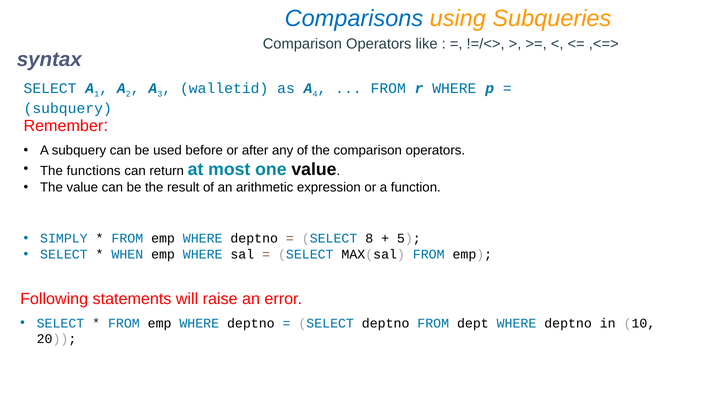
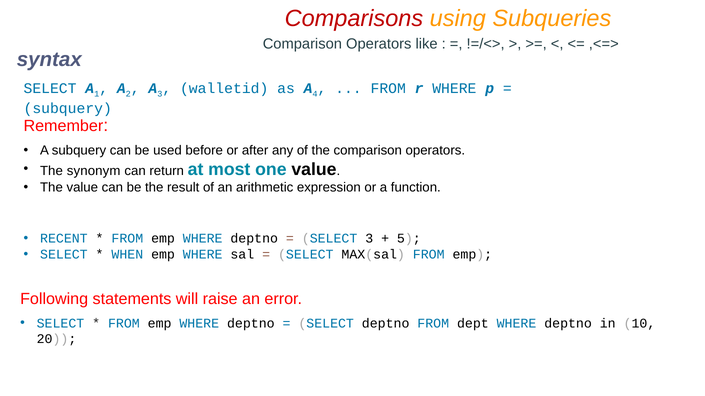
Comparisons colour: blue -> red (354, 18)
functions: functions -> synonym (94, 171)
SIMPLY: SIMPLY -> RECENT (64, 239)
SELECT 8: 8 -> 3 (369, 239)
